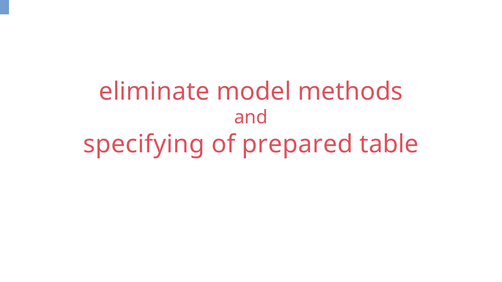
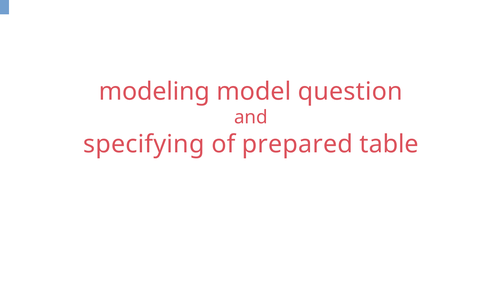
eliminate: eliminate -> modeling (154, 92)
methods: methods -> question (350, 92)
